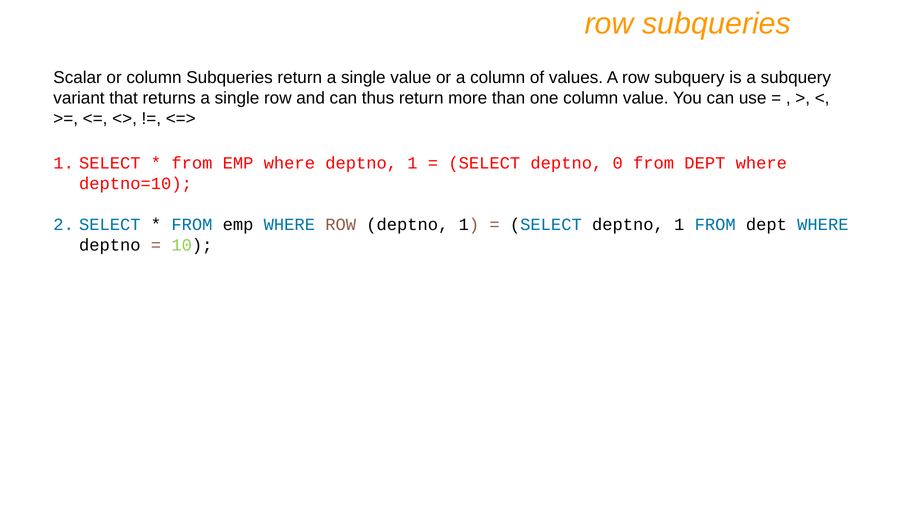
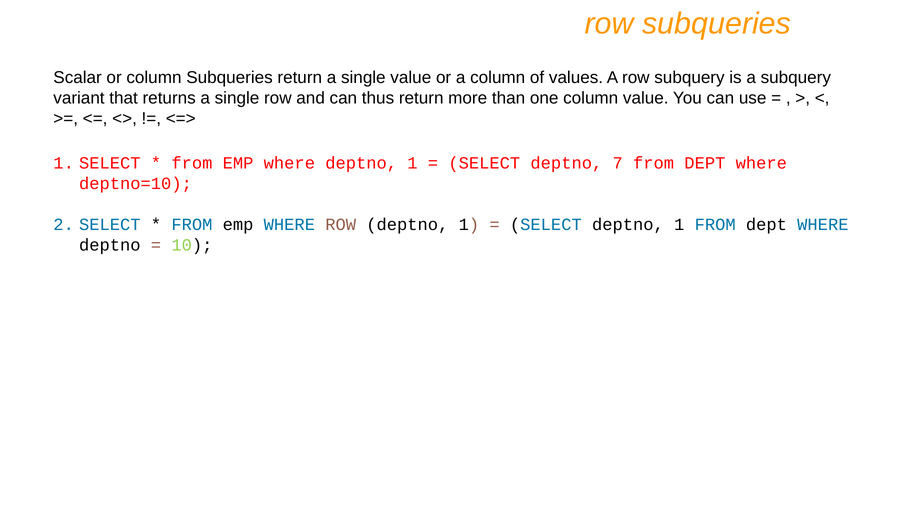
0: 0 -> 7 (618, 163)
